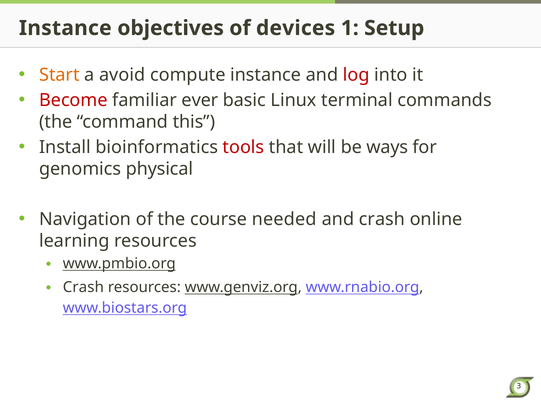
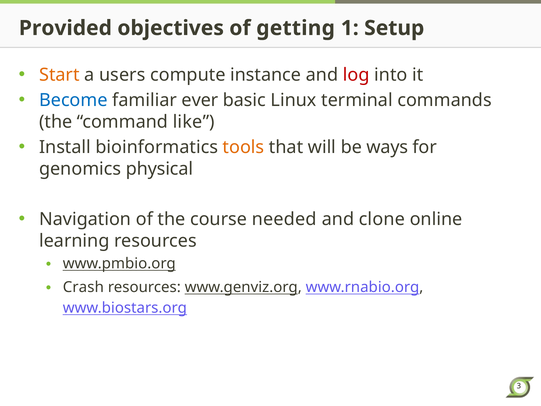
Instance: Instance -> Provided (65, 28)
devices: devices -> getting (296, 28)
avoid: avoid -> users (122, 75)
Become colour: red -> blue (73, 100)
this: this -> like (194, 122)
tools colour: red -> orange (243, 147)
and crash: crash -> clone (382, 219)
